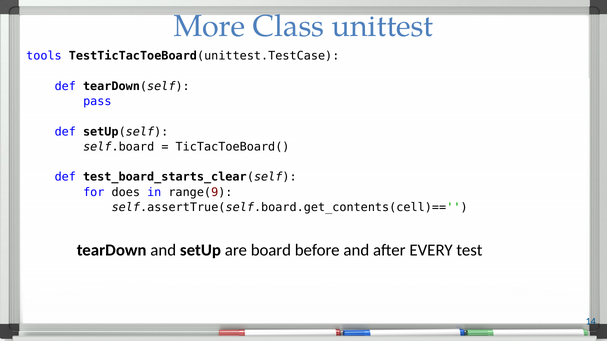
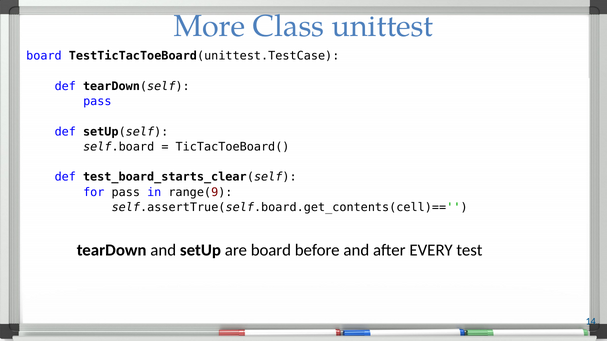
tools: tools -> board (44, 56)
for does: does -> pass (126, 192)
